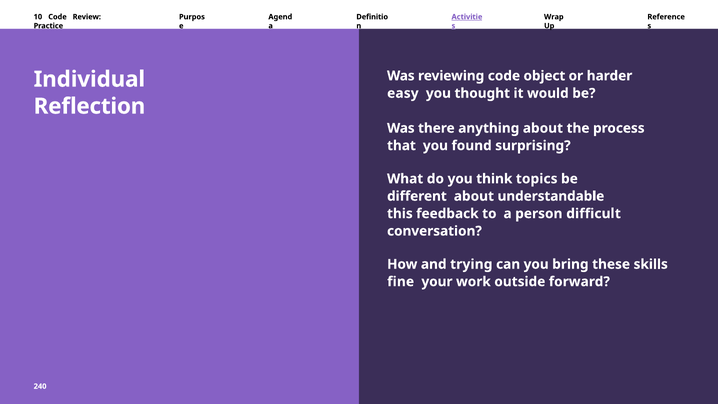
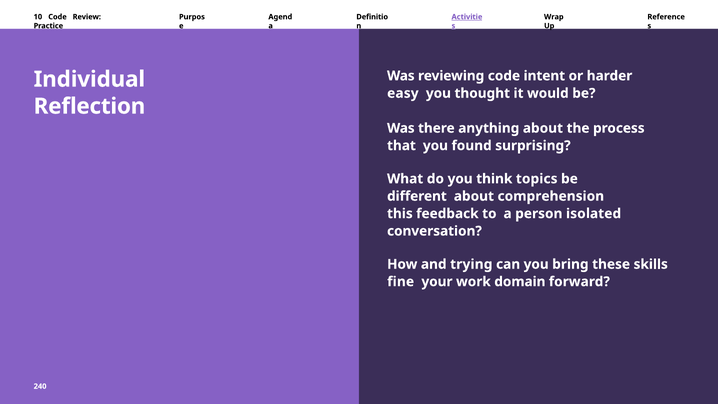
object: object -> intent (544, 76)
understandable: understandable -> comprehension (551, 196)
difficult: difficult -> isolated (594, 214)
outside: outside -> domain (520, 282)
